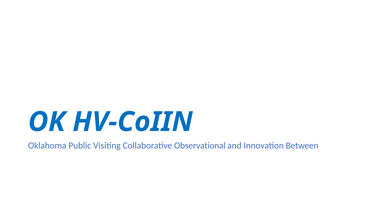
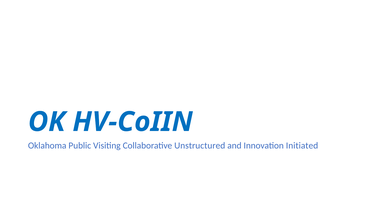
Observational: Observational -> Unstructured (200, 146)
Between: Between -> Initiated (302, 146)
